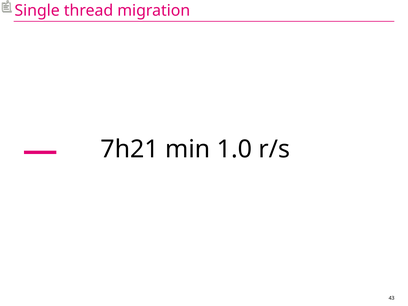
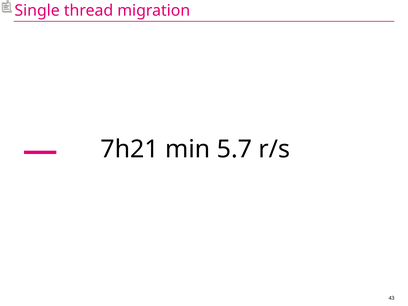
1.0: 1.0 -> 5.7 (234, 149)
